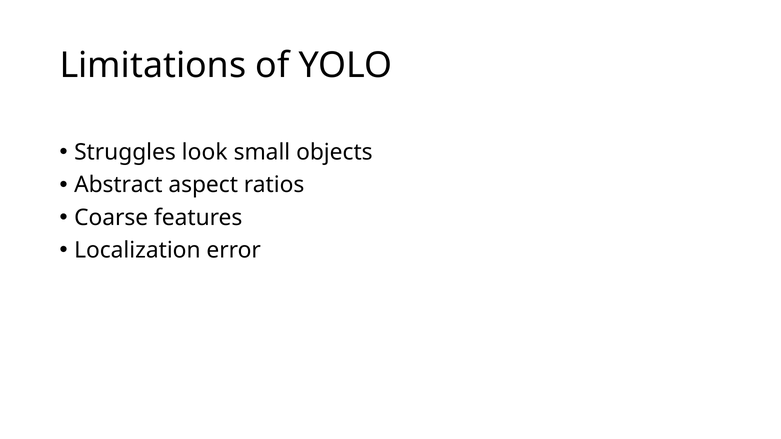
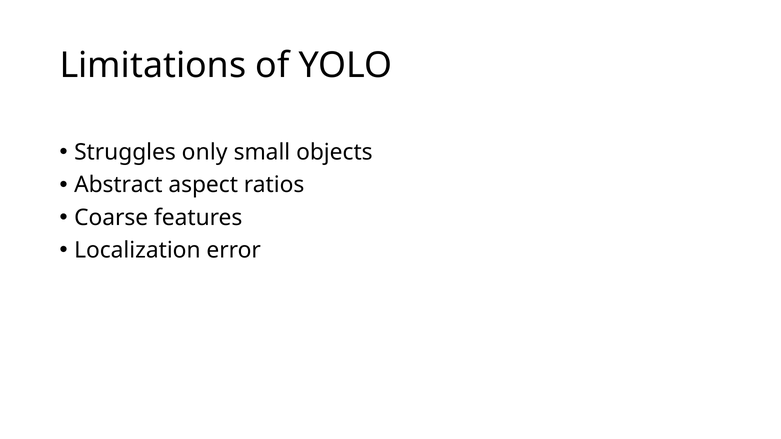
look: look -> only (205, 152)
